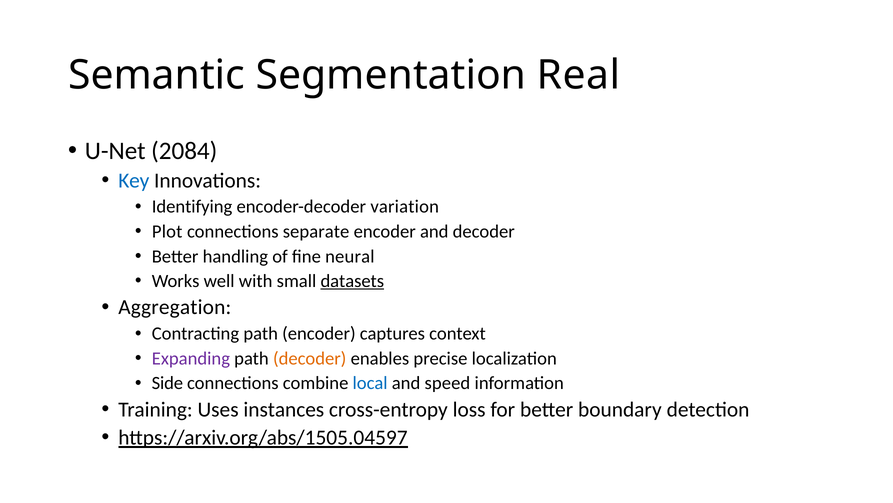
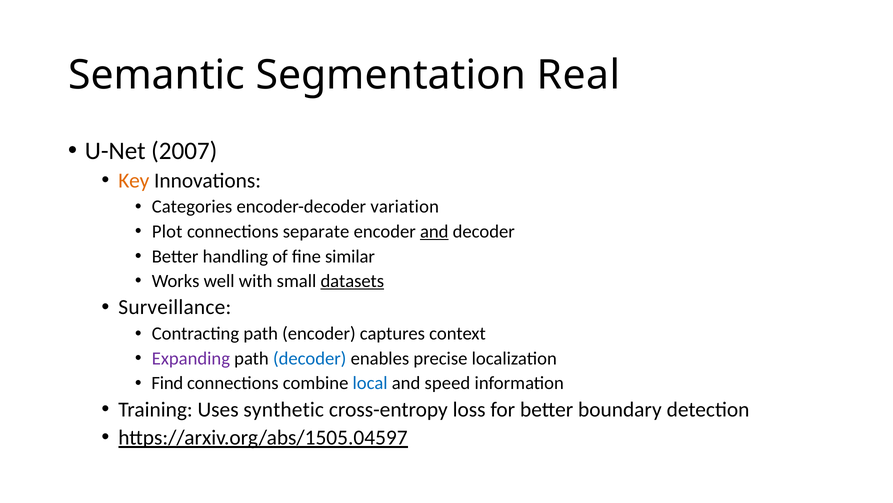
2084: 2084 -> 2007 (184, 150)
Key colour: blue -> orange (134, 180)
Identifying: Identifying -> Categories (192, 207)
and underline: none -> present (434, 231)
neural: neural -> similar (350, 256)
Aggregation: Aggregation -> Surveillance (175, 307)
decoder colour: orange -> blue (310, 358)
Side: Side -> Find (167, 383)
instances: instances -> synthetic (284, 409)
